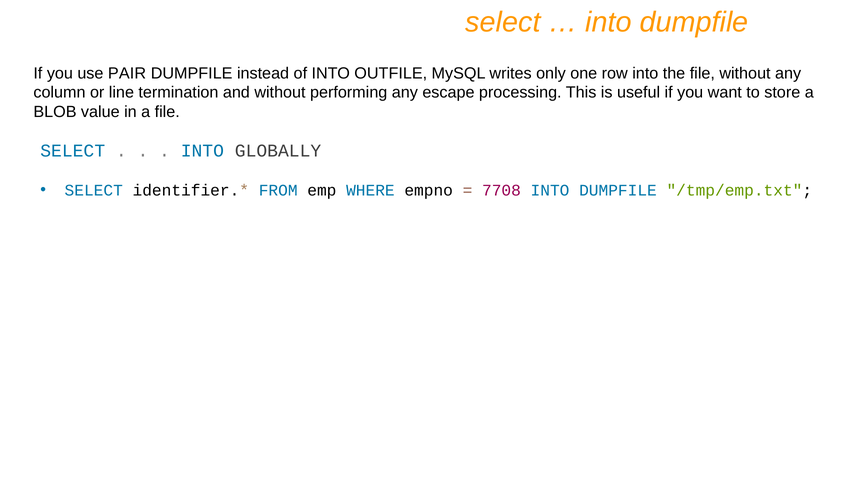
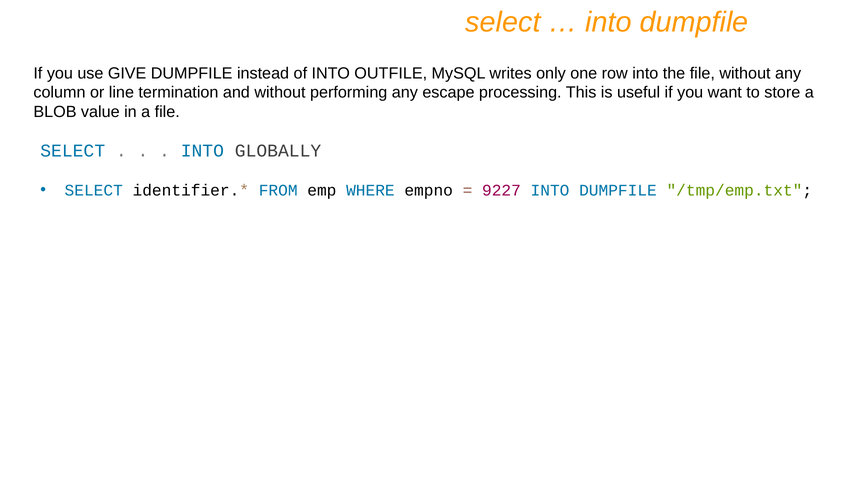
PAIR: PAIR -> GIVE (127, 73)
7708: 7708 -> 9227 (501, 190)
